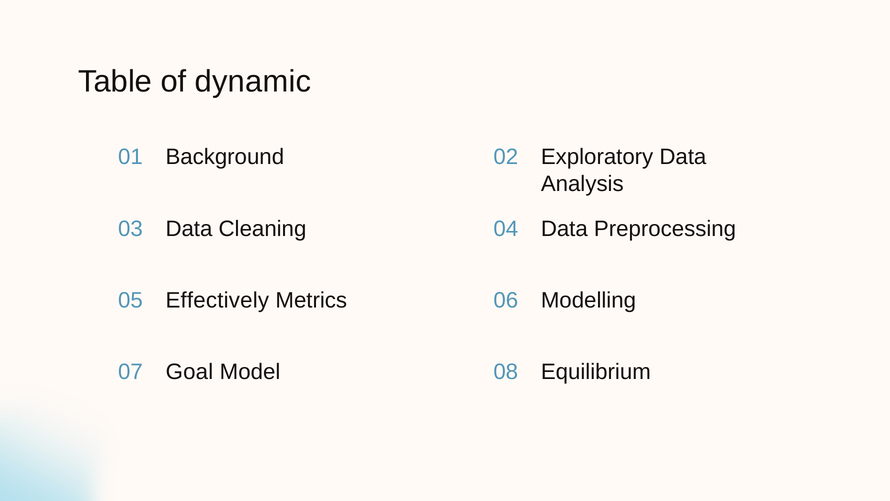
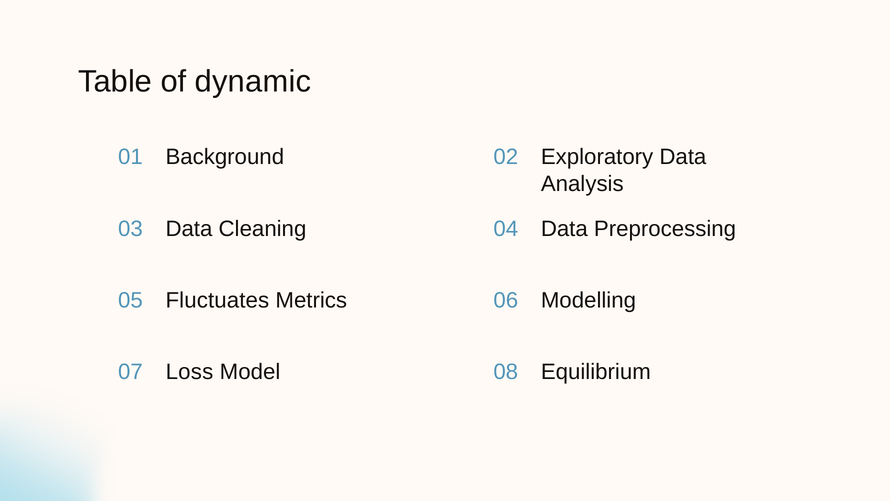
Effectively: Effectively -> Fluctuates (217, 300)
Goal: Goal -> Loss (189, 372)
